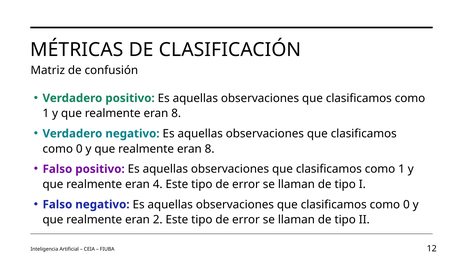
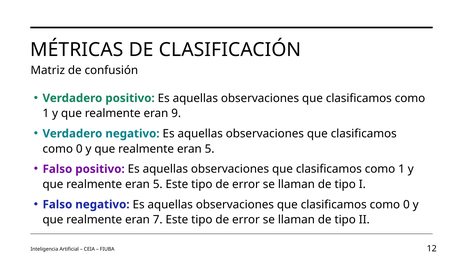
8: 8 -> 9 (176, 113)
8: 8 -> 5 (210, 149)
4: 4 -> 5 (158, 184)
2: 2 -> 7 (158, 219)
